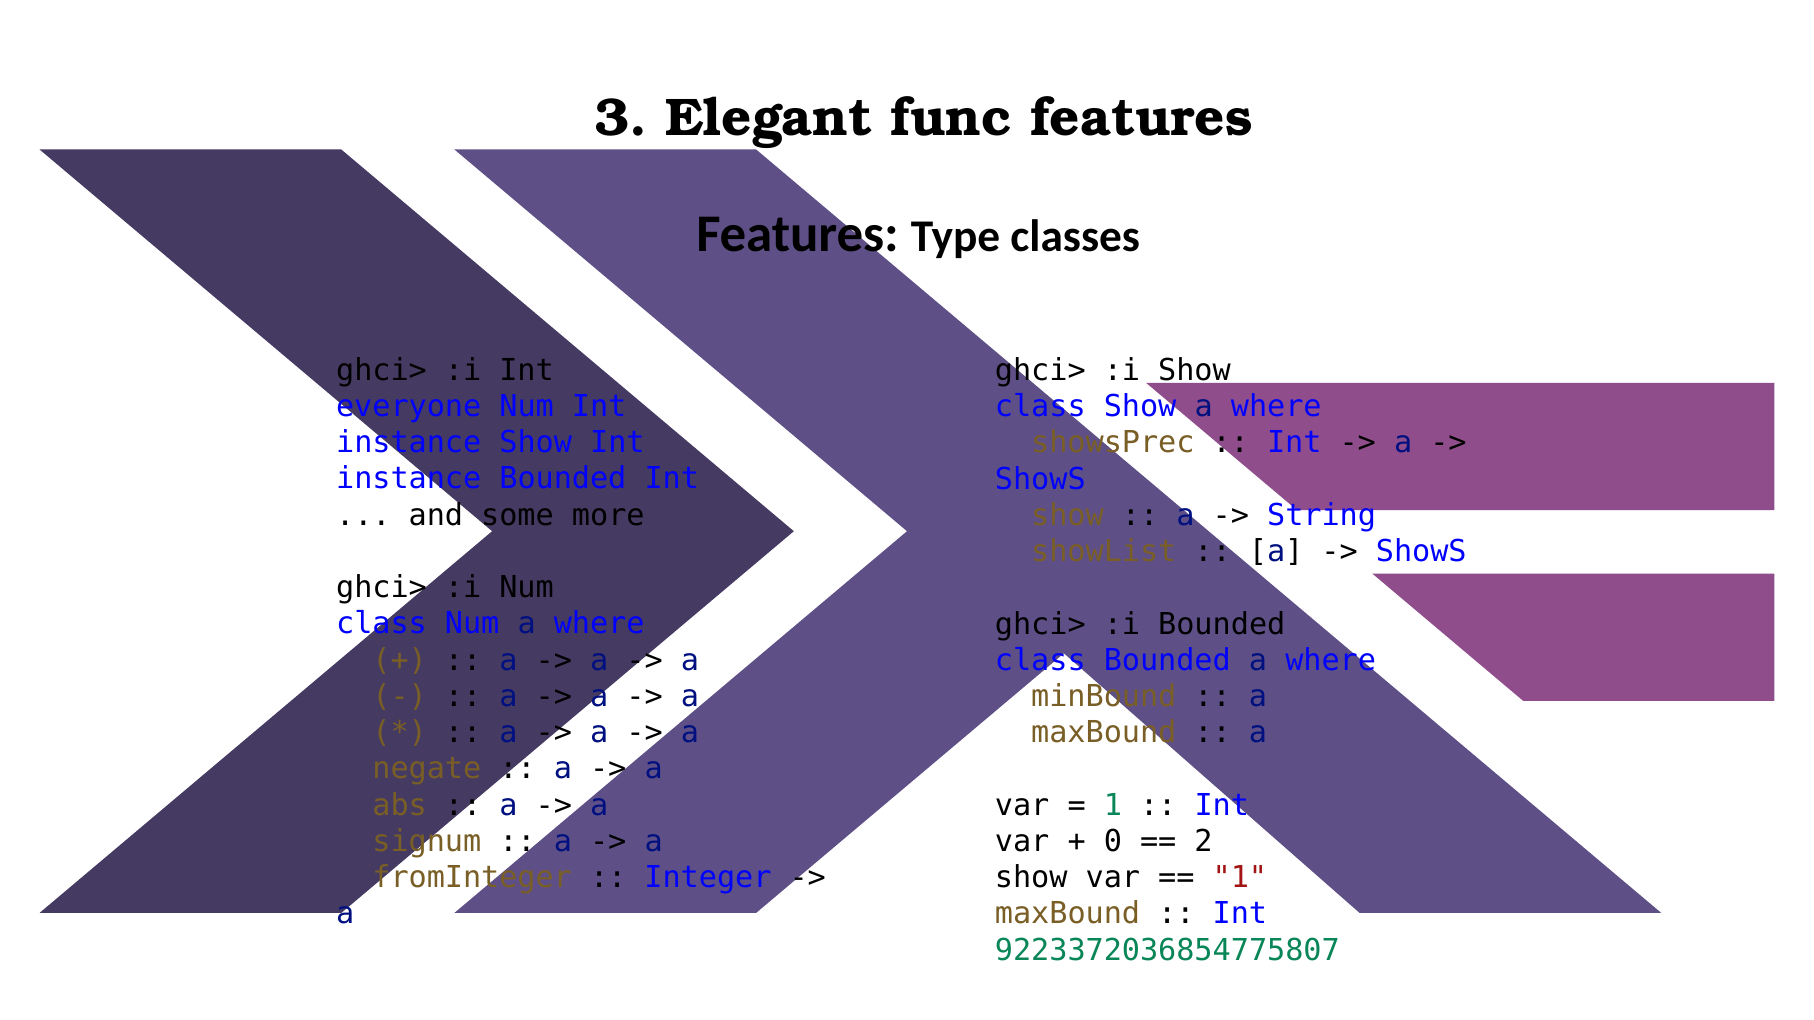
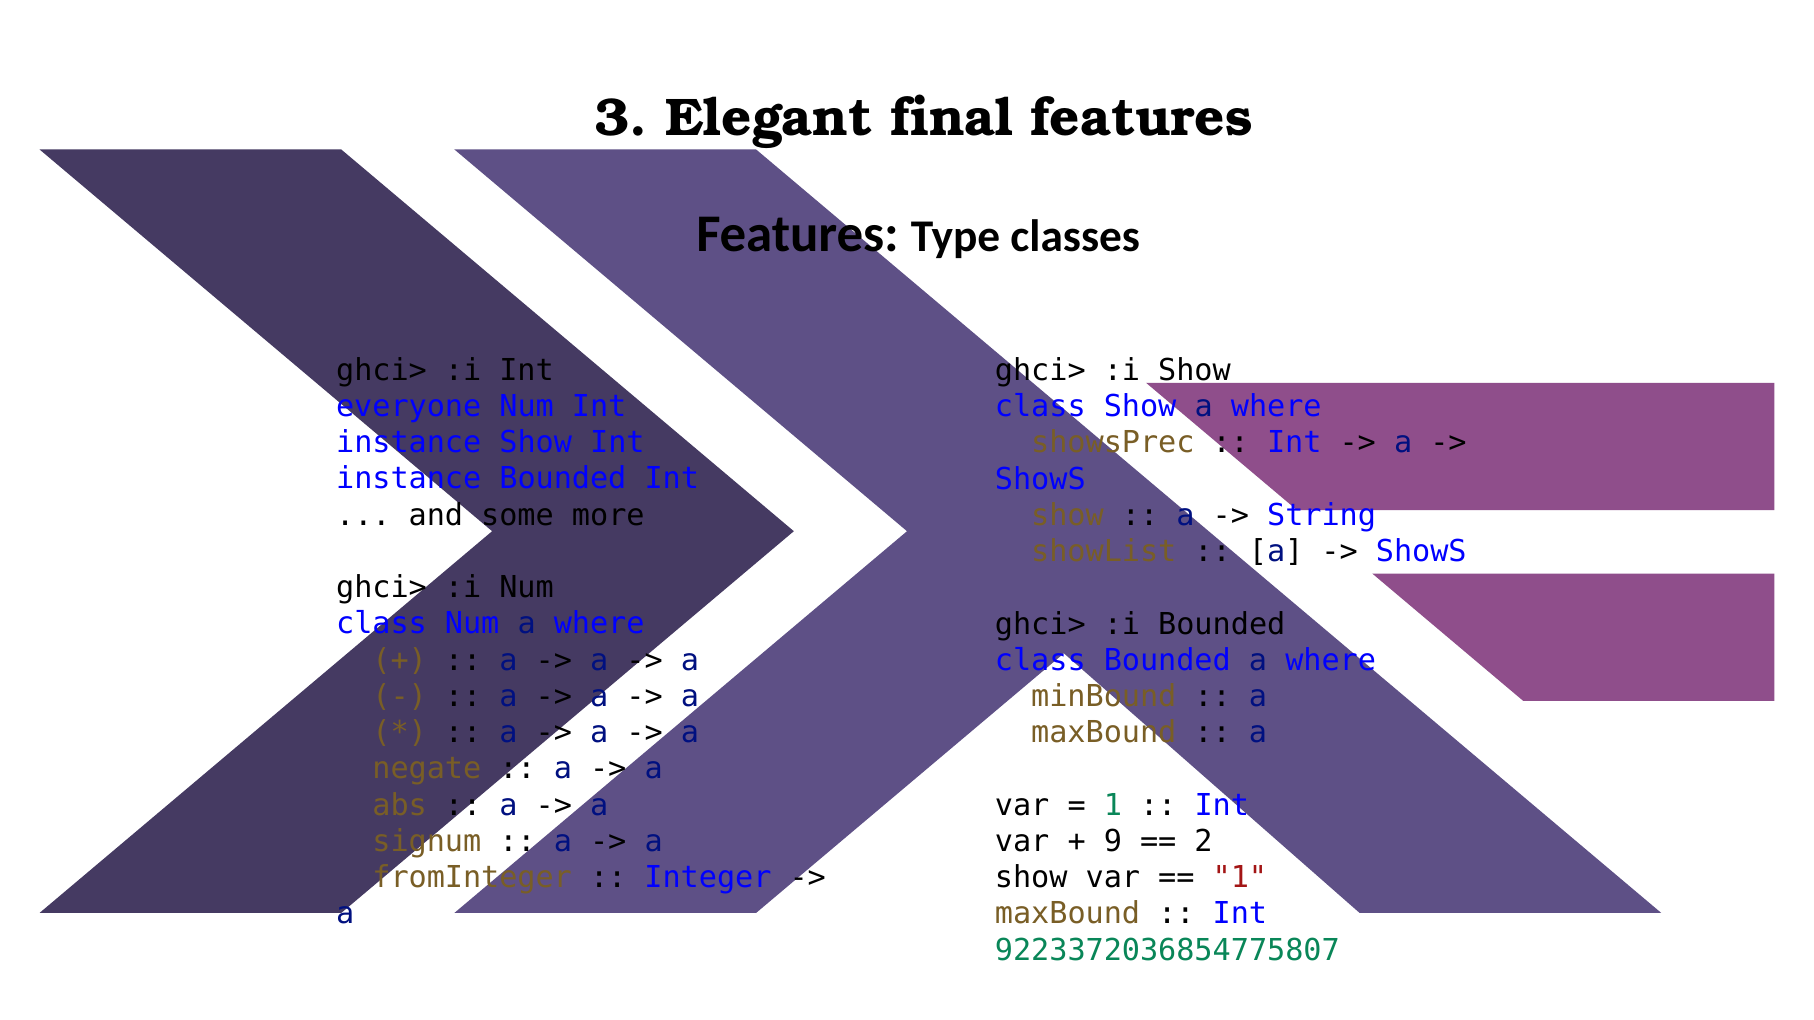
func: func -> final (952, 118)
0: 0 -> 9 (1113, 842)
